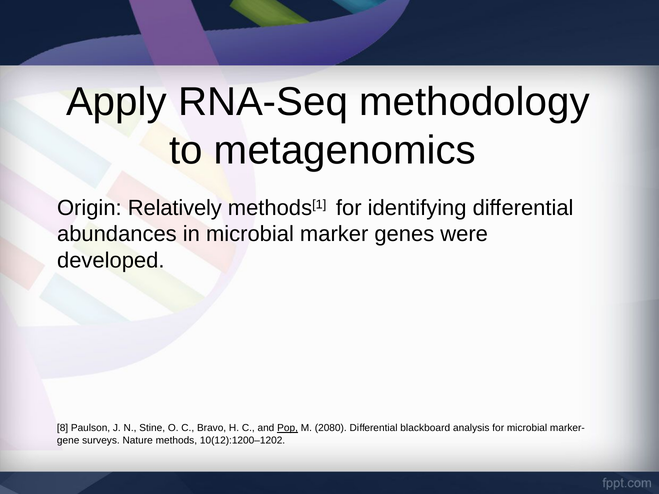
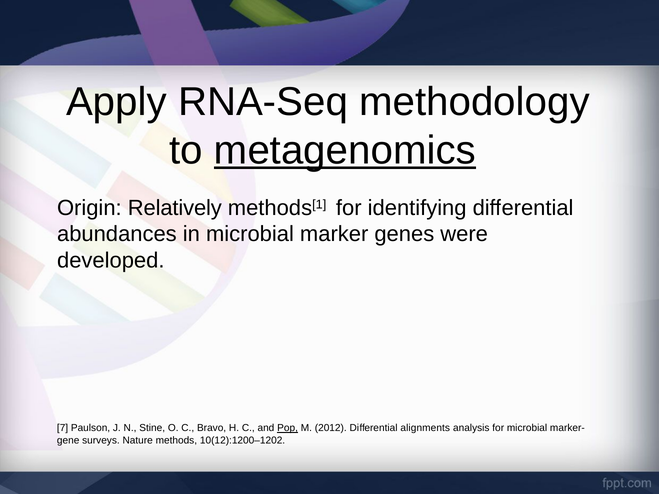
metagenomics underline: none -> present (345, 151)
8: 8 -> 7 (63, 428)
2080: 2080 -> 2012 (331, 428)
blackboard: blackboard -> alignments (425, 428)
